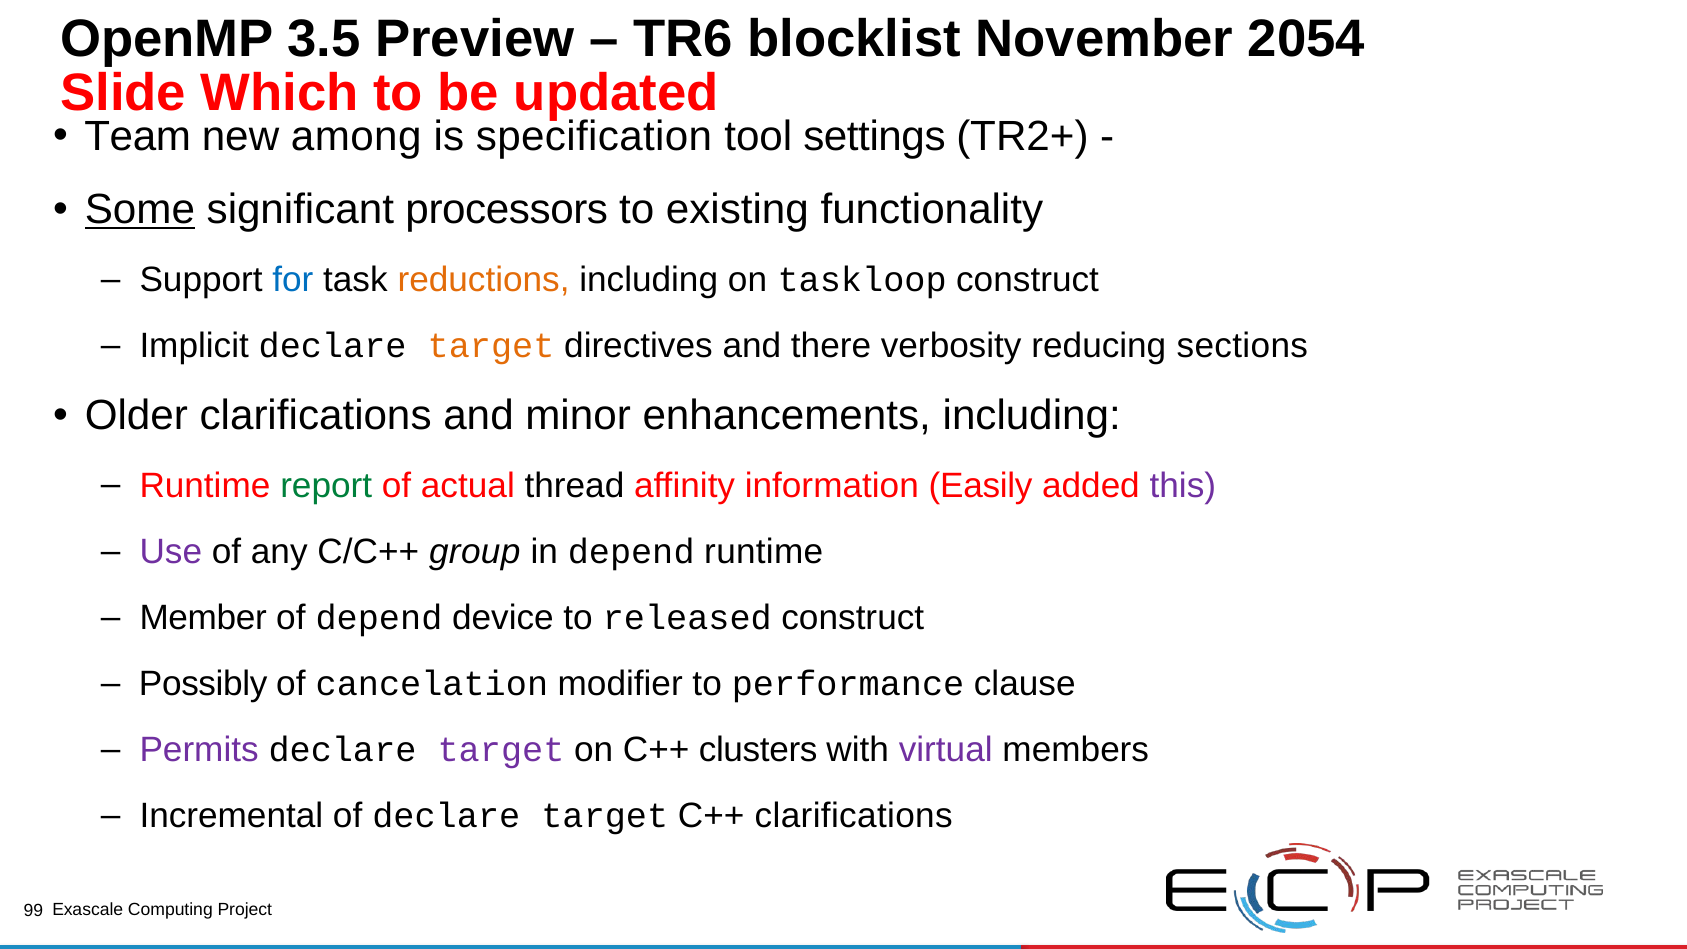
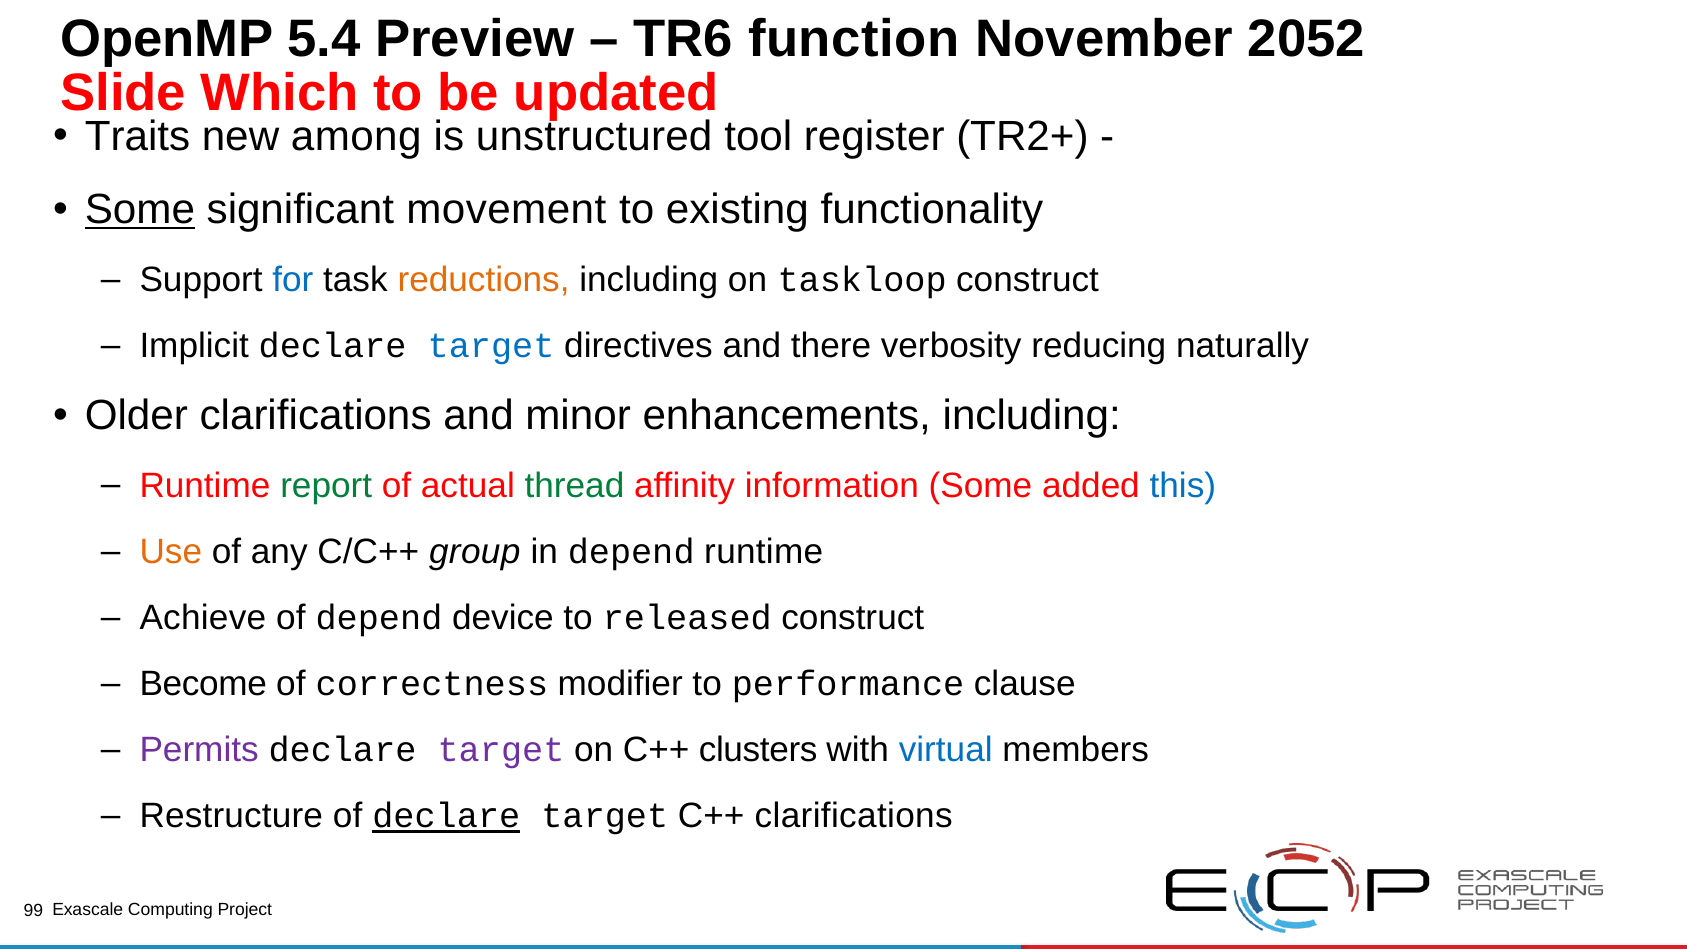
3.5: 3.5 -> 5.4 (324, 39)
blocklist: blocklist -> function (854, 39)
2054: 2054 -> 2052 (1306, 39)
Team: Team -> Traits (137, 136)
specification: specification -> unstructured (594, 136)
settings: settings -> register (874, 136)
processors: processors -> movement (506, 210)
target colour: orange -> blue (491, 346)
sections: sections -> naturally (1243, 346)
thread colour: black -> green (574, 486)
information Easily: Easily -> Some (980, 486)
this colour: purple -> blue (1183, 486)
Use colour: purple -> orange (171, 552)
Member: Member -> Achieve (203, 618)
Possibly: Possibly -> Become (203, 684)
cancelation: cancelation -> correctness (432, 684)
virtual colour: purple -> blue (946, 750)
Incremental: Incremental -> Restructure (231, 816)
declare underline: none -> present (446, 816)
